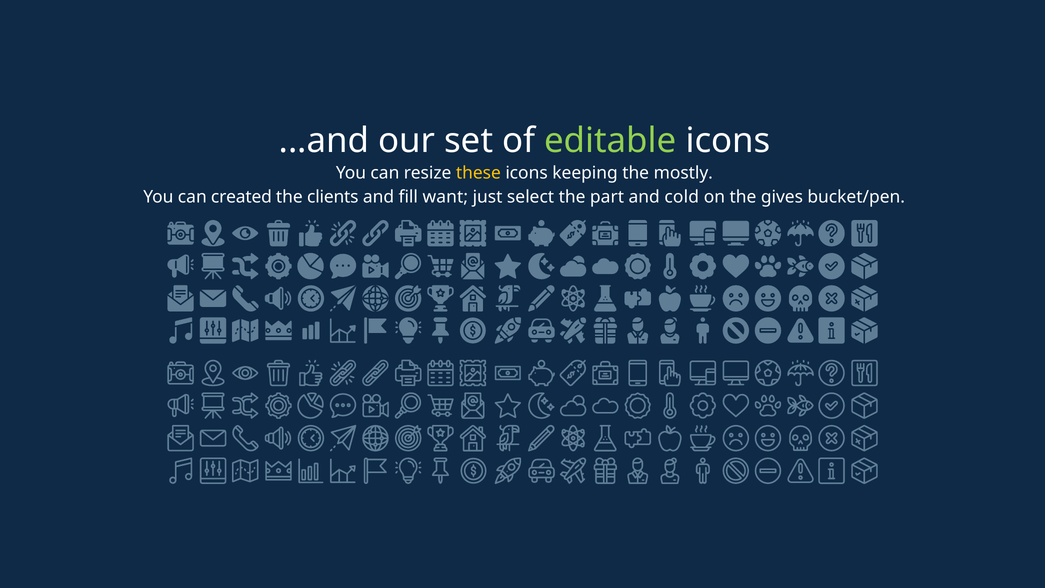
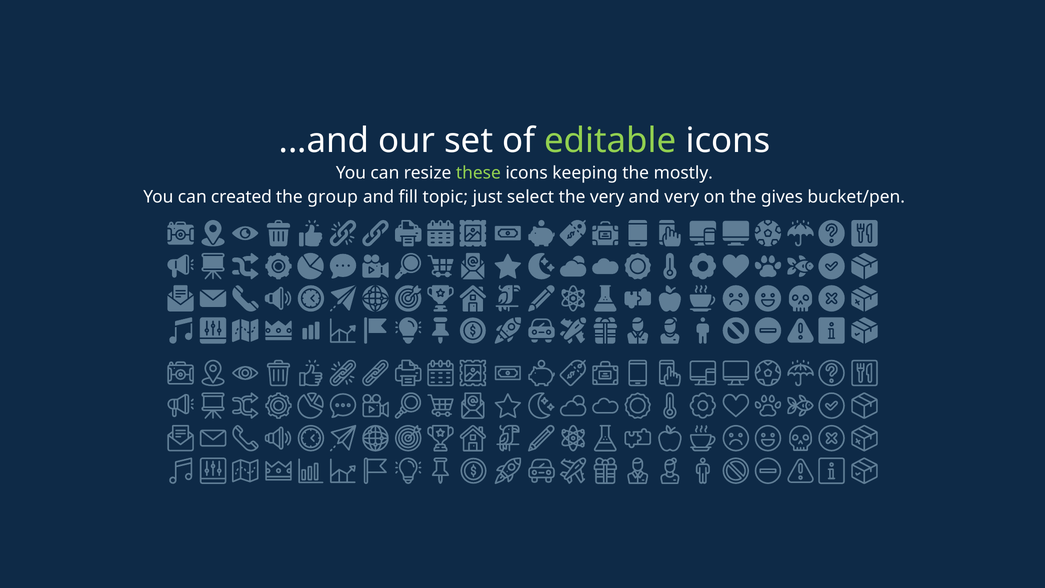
these colour: yellow -> light green (478, 173)
clients: clients -> group (333, 197)
want: want -> topic (445, 197)
the part: part -> very (607, 197)
and cold: cold -> very (682, 197)
